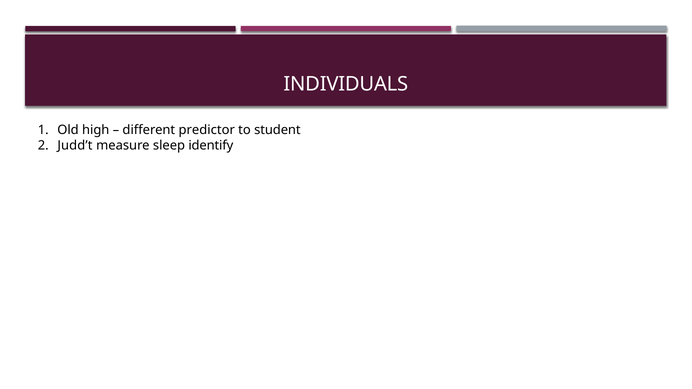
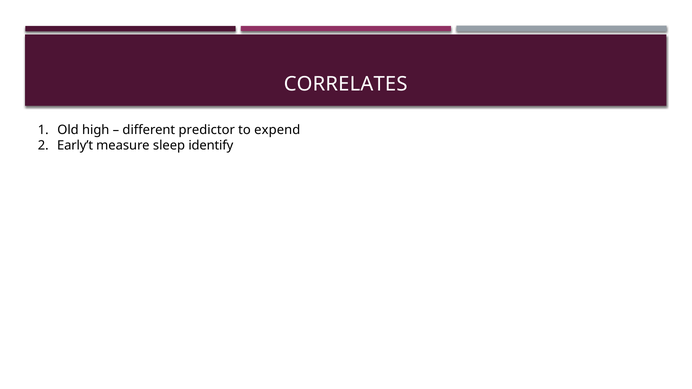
INDIVIDUALS: INDIVIDUALS -> CORRELATES (346, 84)
student: student -> expend (277, 130)
Judd’t: Judd’t -> Early’t (75, 146)
